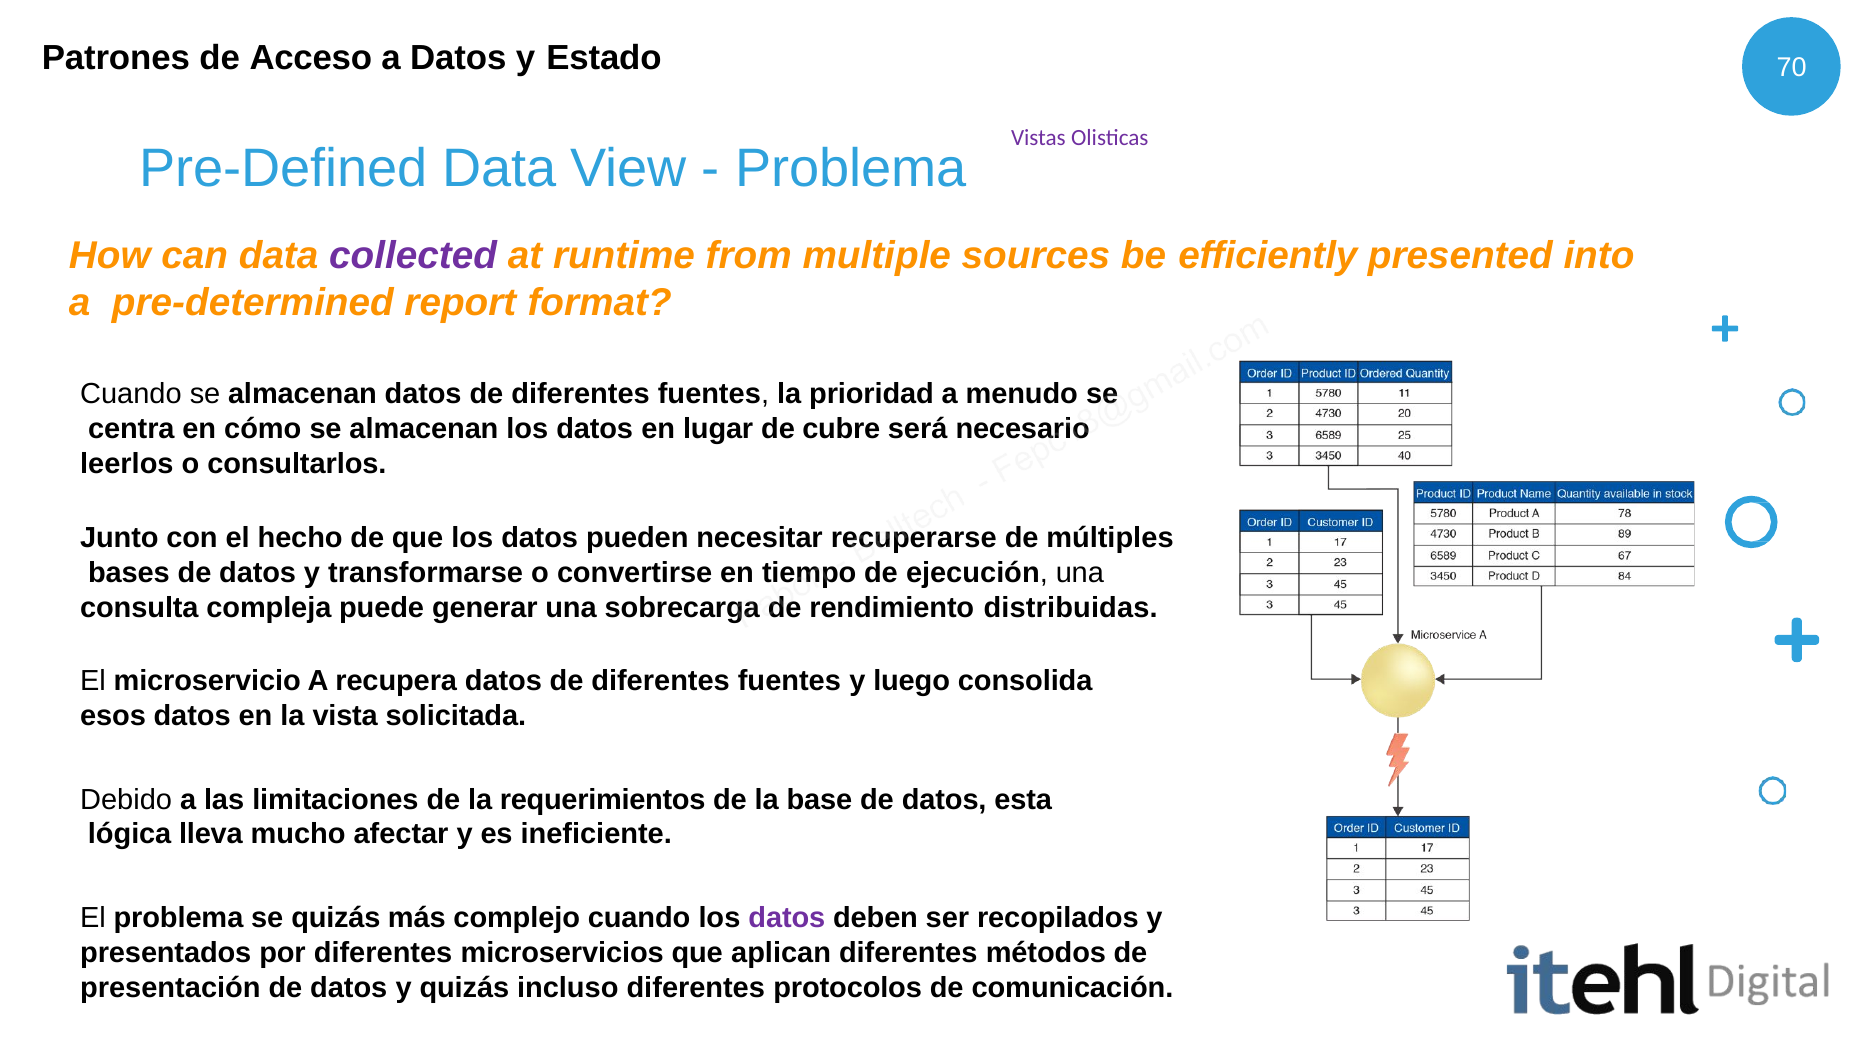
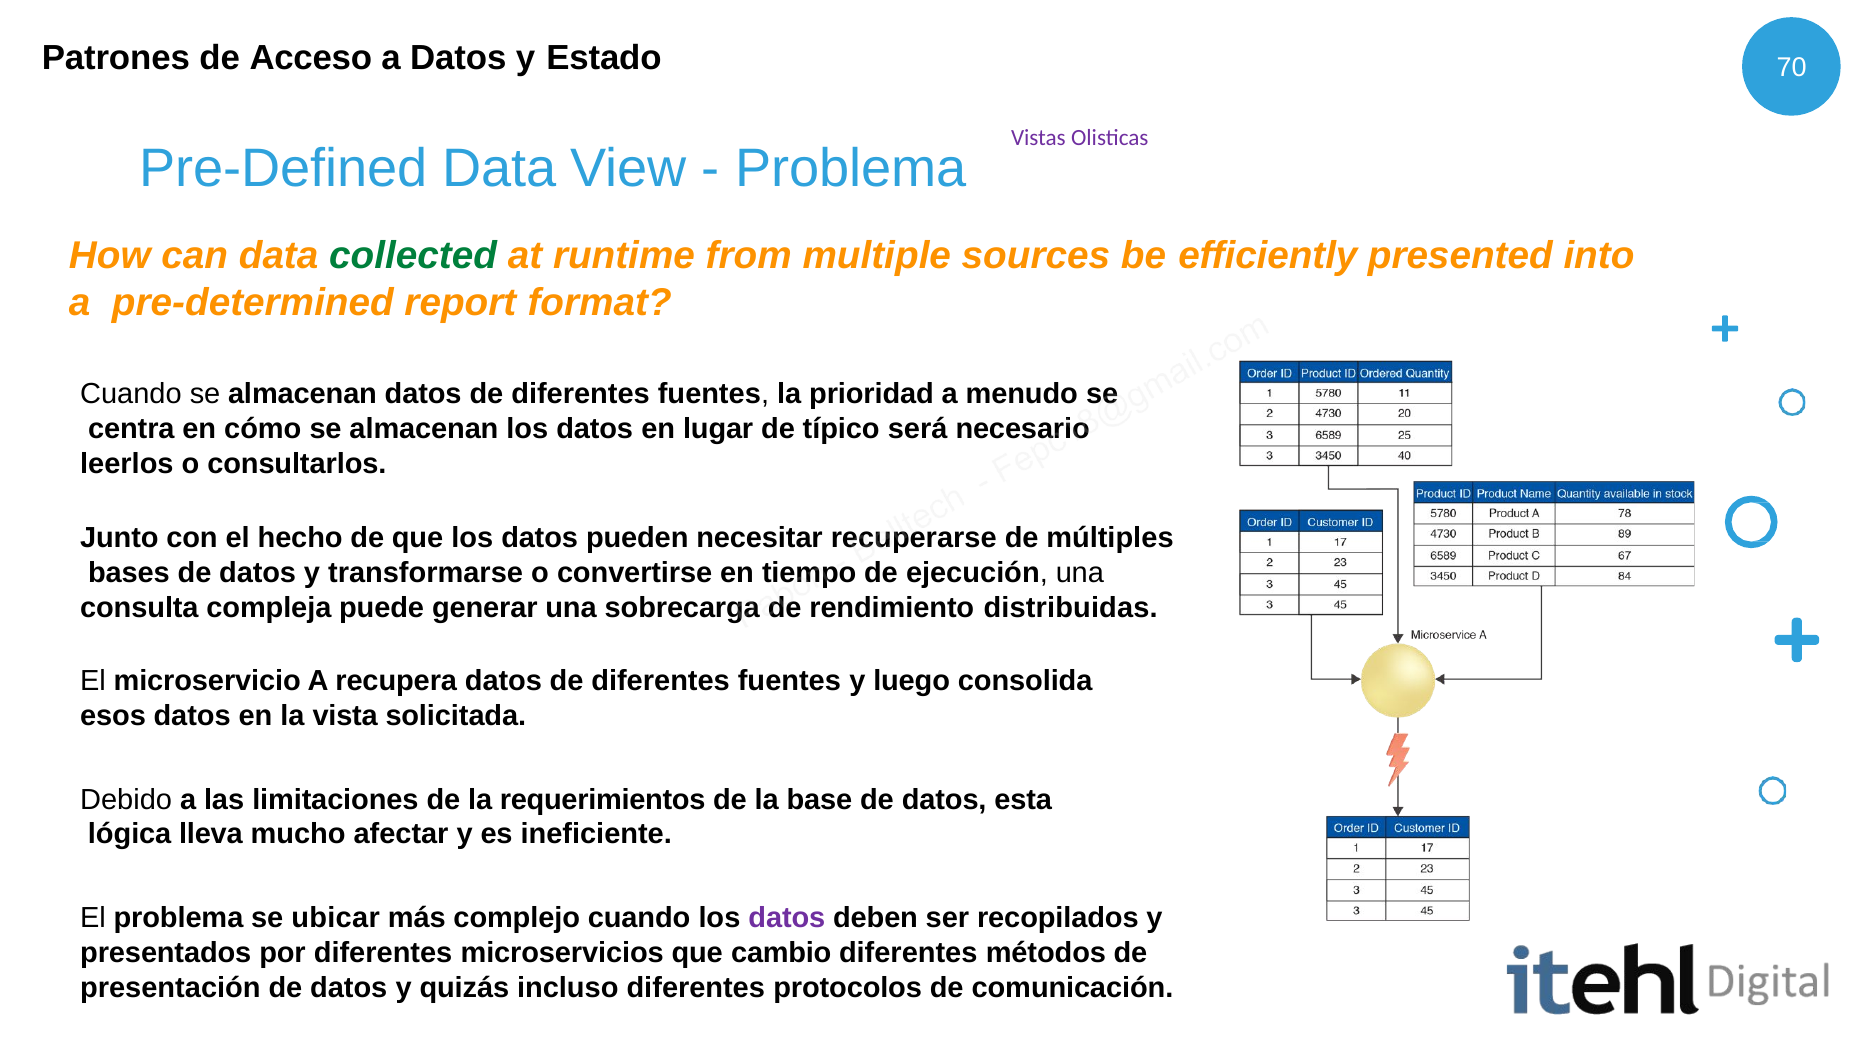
collected colour: purple -> green (413, 256)
cubre: cubre -> típico (841, 429)
se quizás: quizás -> ubicar (336, 918)
aplican: aplican -> cambio (781, 953)
